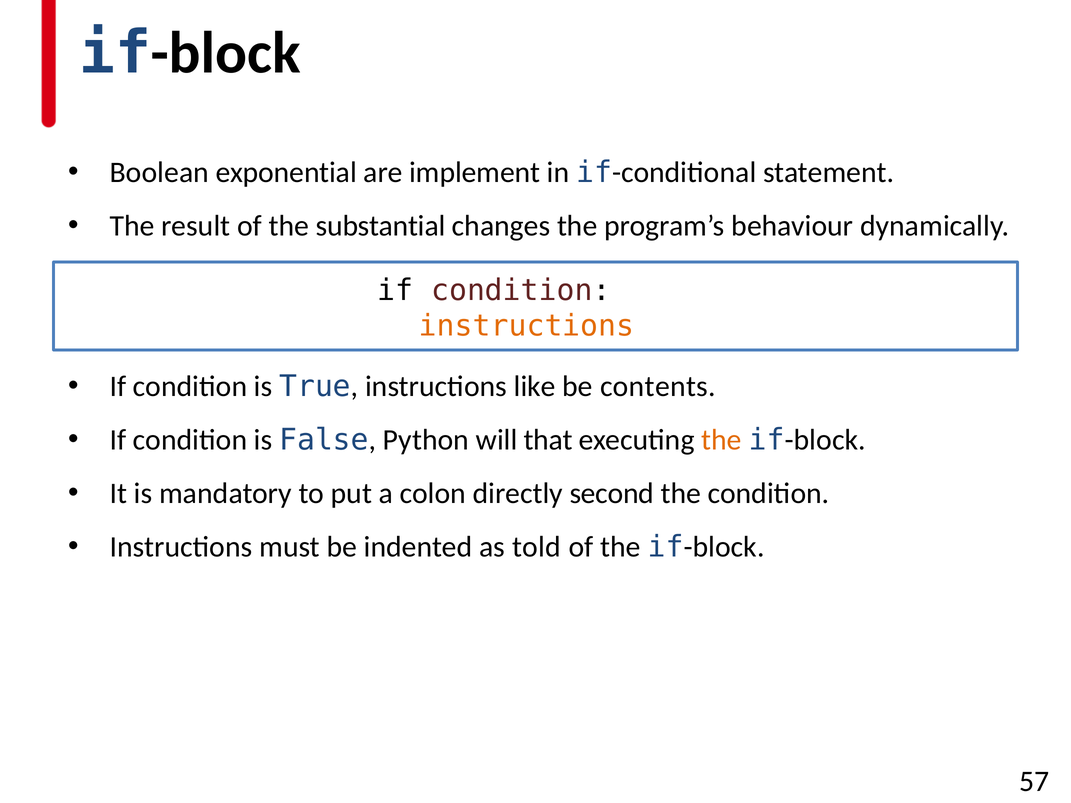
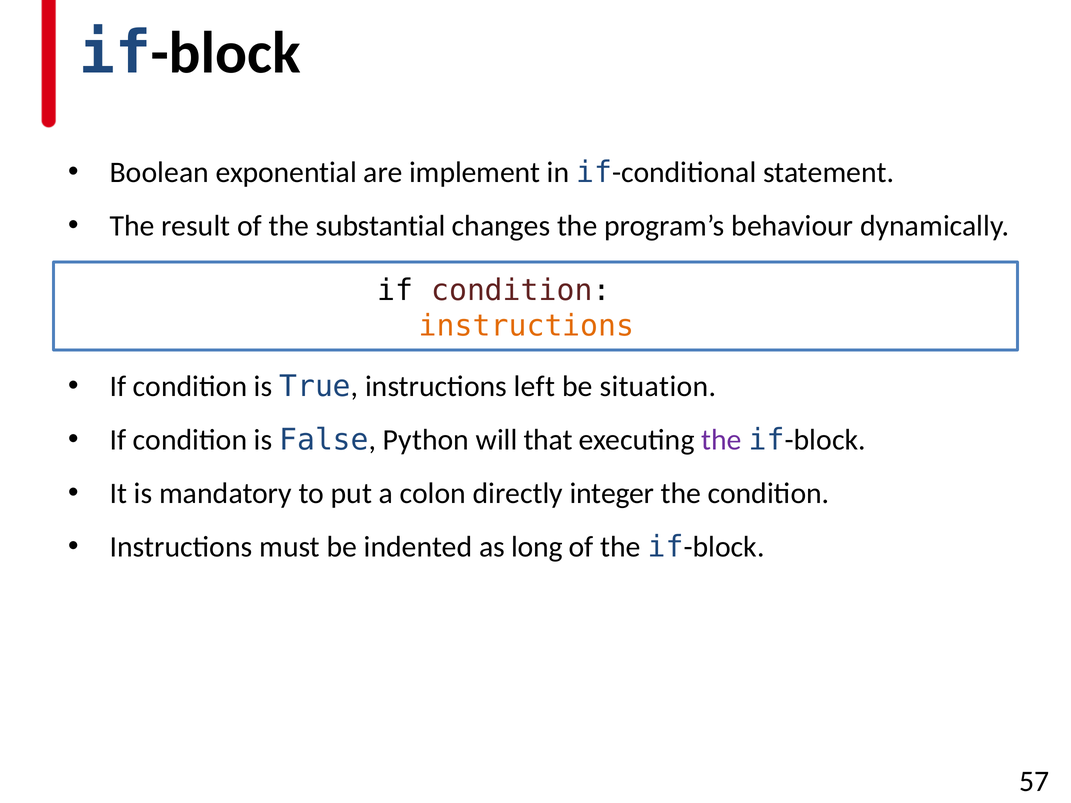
like: like -> left (535, 387)
contents: contents -> situation (658, 387)
the colour: orange -> purple (722, 440)
second: second -> integer (612, 494)
told: told -> long (537, 547)
